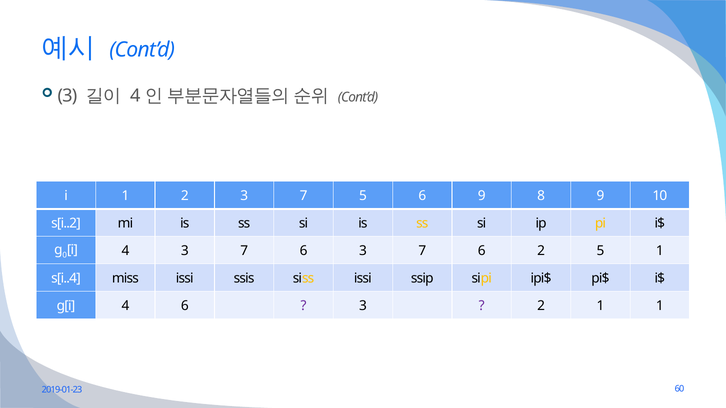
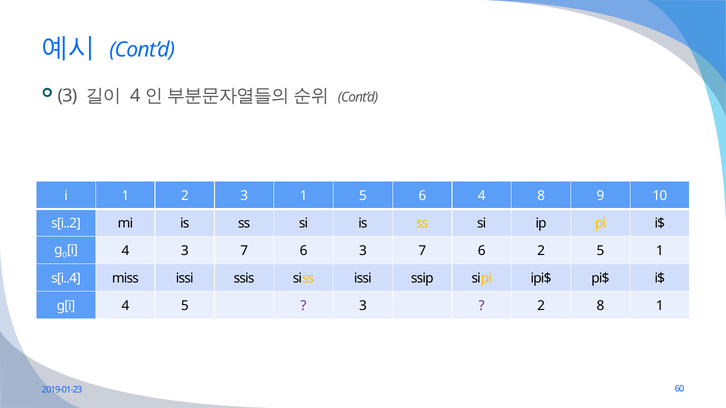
2 3 7: 7 -> 1 (304, 196)
6 9: 9 -> 4 (482, 196)
4 6: 6 -> 5 (185, 306)
2 1: 1 -> 8 (600, 306)
